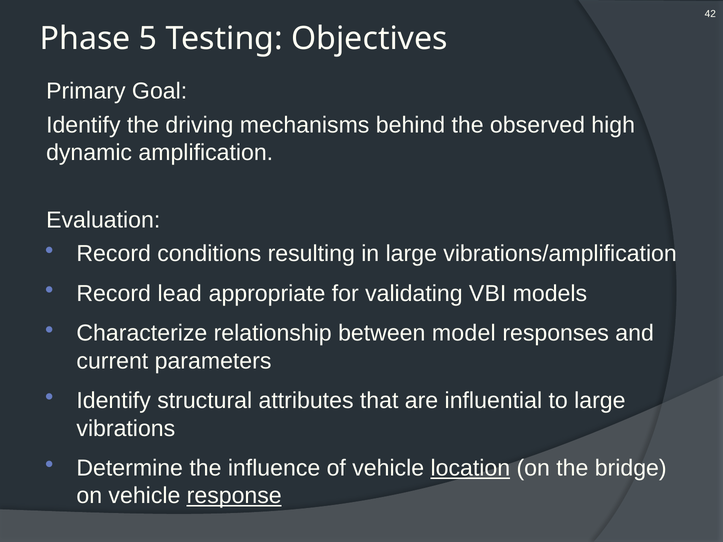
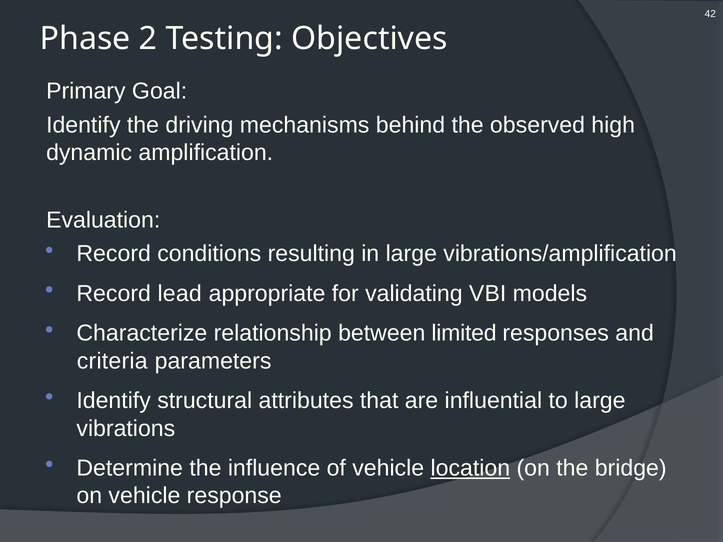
5: 5 -> 2 (148, 39)
model: model -> limited (464, 333)
current: current -> criteria (112, 361)
response underline: present -> none (234, 496)
